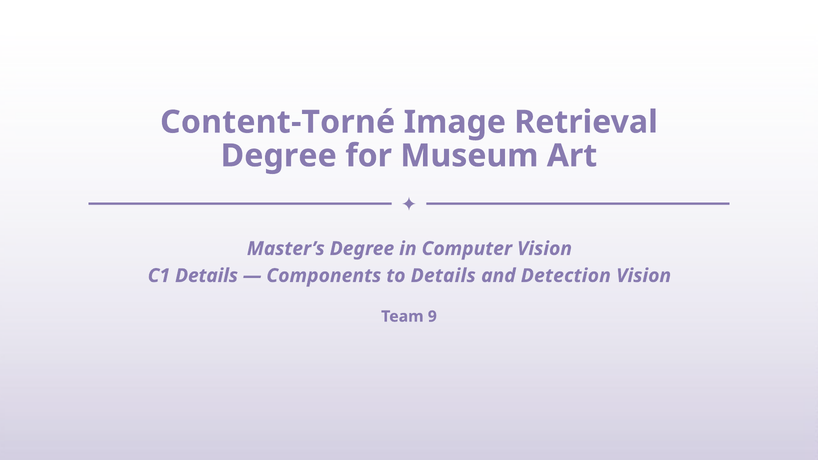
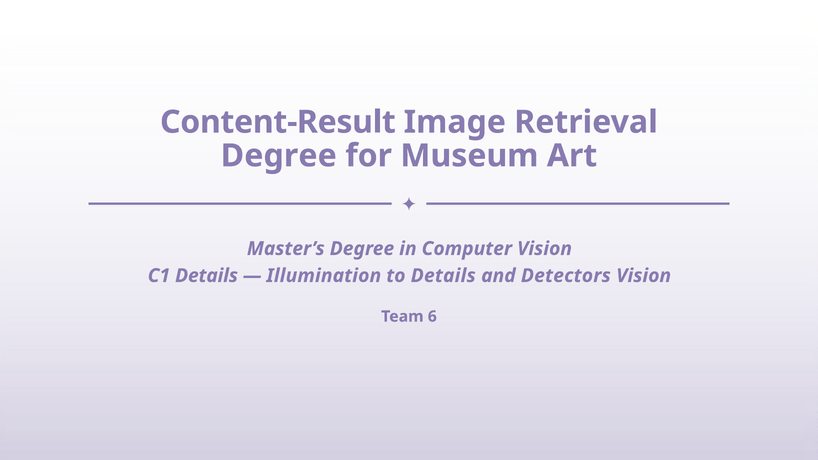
Content-Torné: Content-Torné -> Content-Result (278, 122)
Components: Components -> Illumination (324, 276)
Detection: Detection -> Detectors (566, 276)
9: 9 -> 6 (432, 317)
